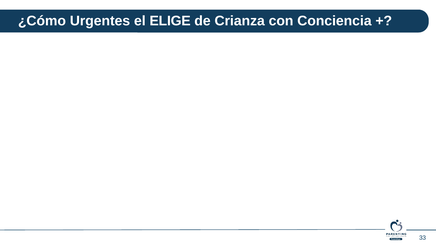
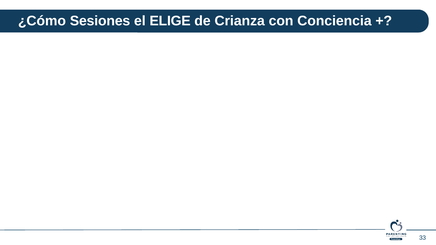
Urgentes: Urgentes -> Sesiones (100, 21)
